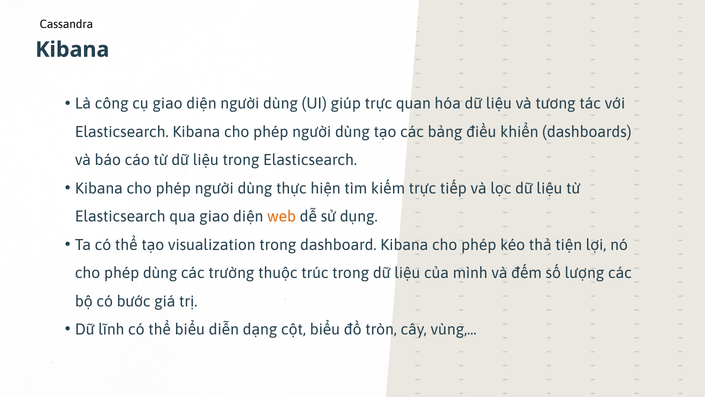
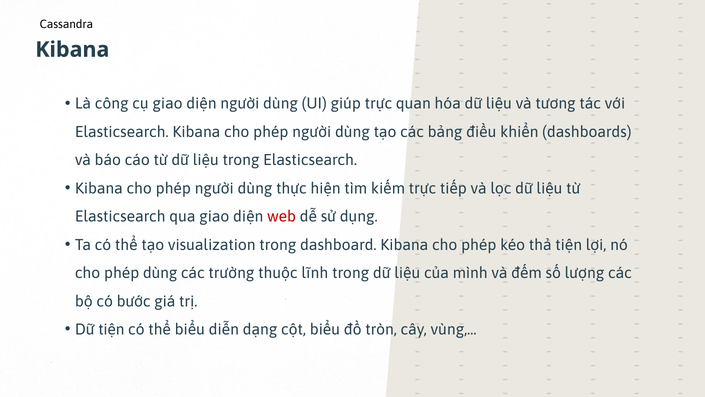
web colour: orange -> red (282, 216)
trúc: trúc -> lĩnh (315, 273)
Dữ lĩnh: lĩnh -> tiện (111, 329)
